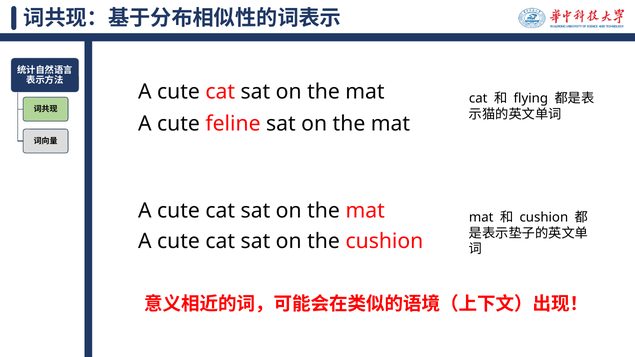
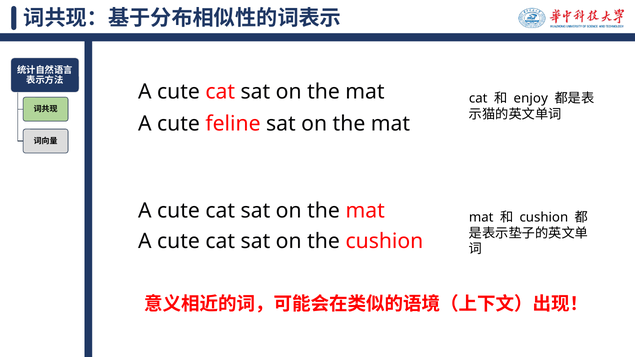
flying: flying -> enjoy (531, 98)
